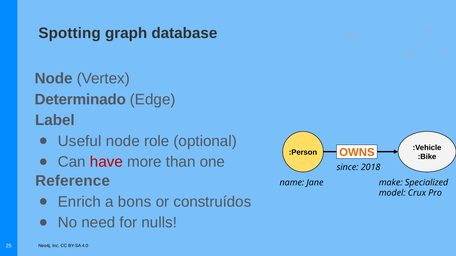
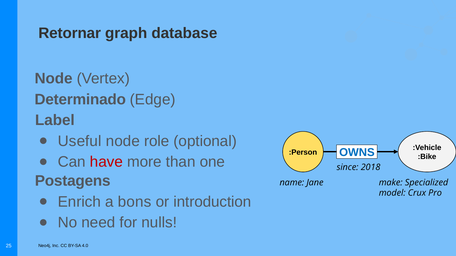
Spotting: Spotting -> Retornar (70, 33)
OWNS colour: orange -> blue (357, 153)
Reference: Reference -> Postagens (73, 181)
construídos: construídos -> introduction (212, 202)
